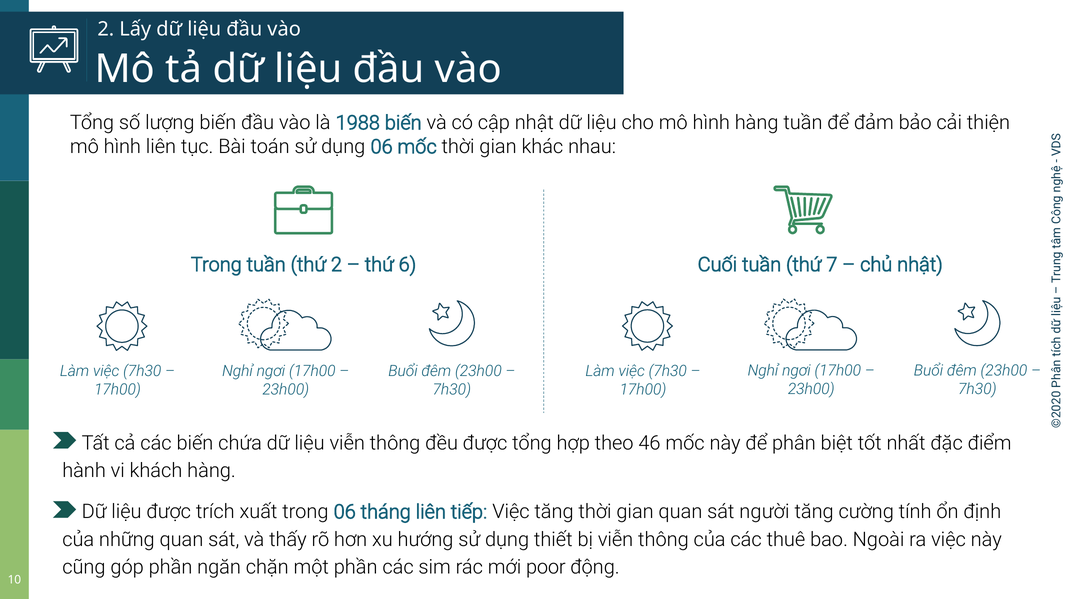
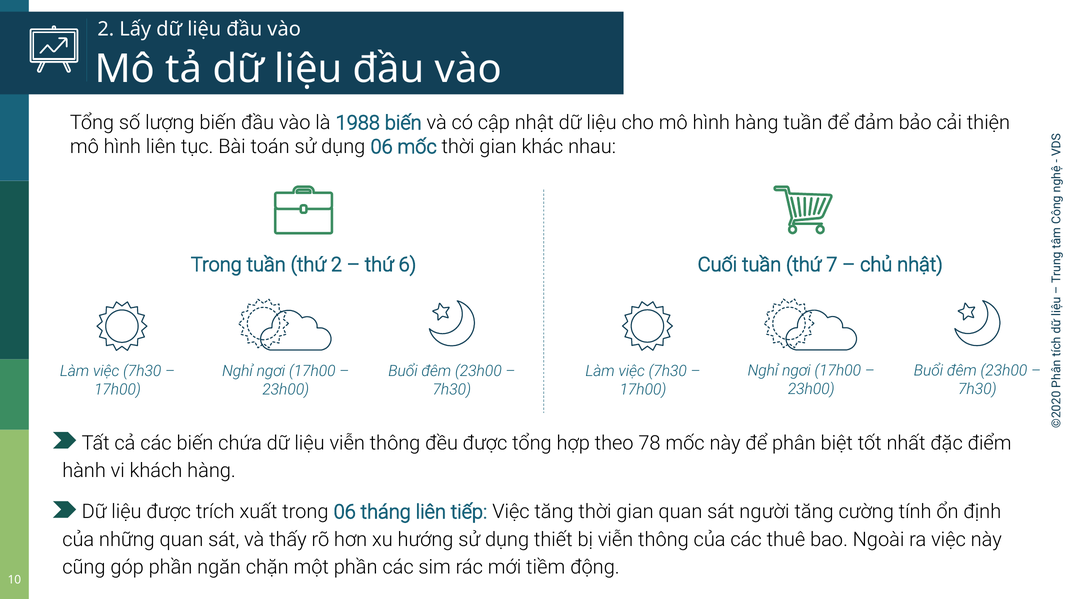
46: 46 -> 78 (649, 444)
poor: poor -> tiềm (546, 568)
